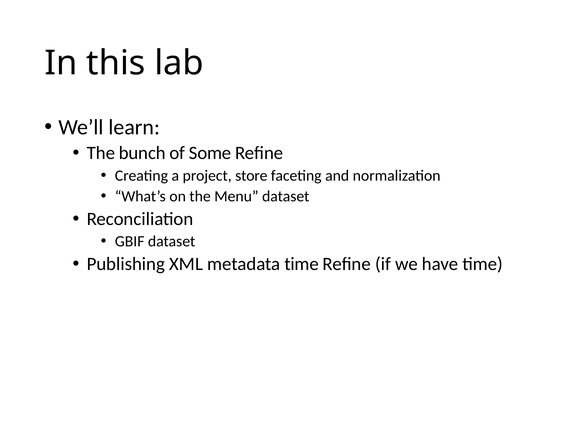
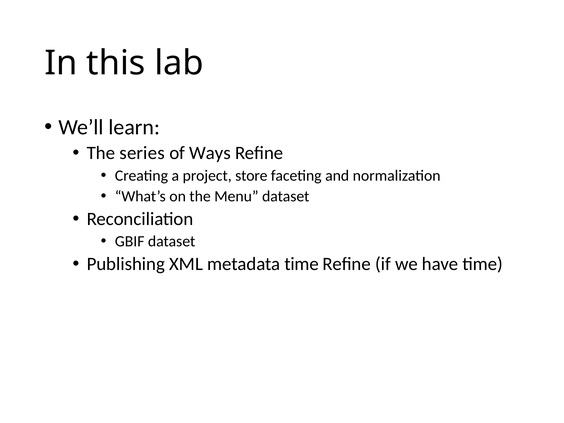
bunch: bunch -> series (142, 153)
Some: Some -> Ways (210, 153)
